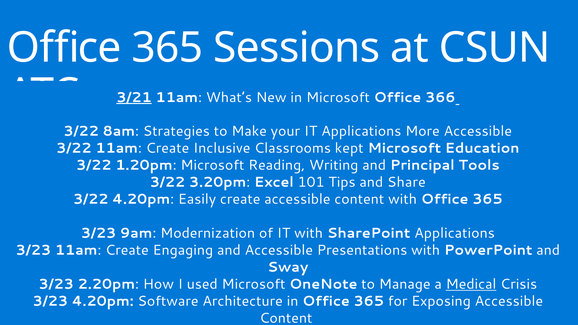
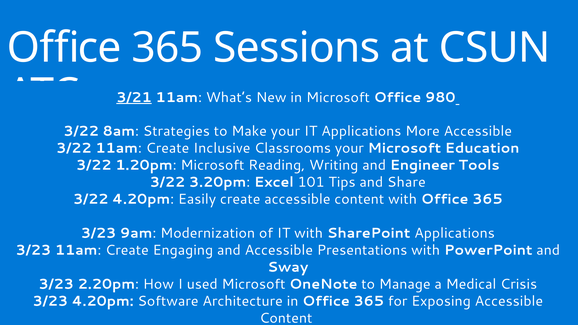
366: 366 -> 980 (440, 97)
Classrooms kept: kept -> your (349, 148)
Principal: Principal -> Engineer (422, 165)
Medical underline: present -> none (471, 284)
